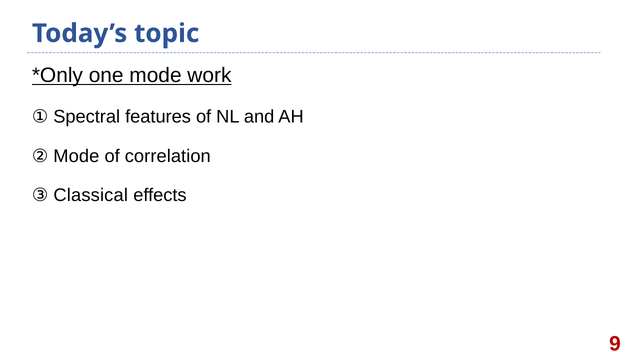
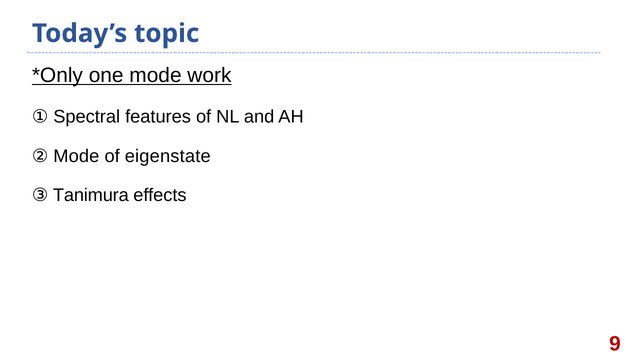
correlation: correlation -> eigenstate (168, 156)
Classical: Classical -> Tanimura (91, 195)
